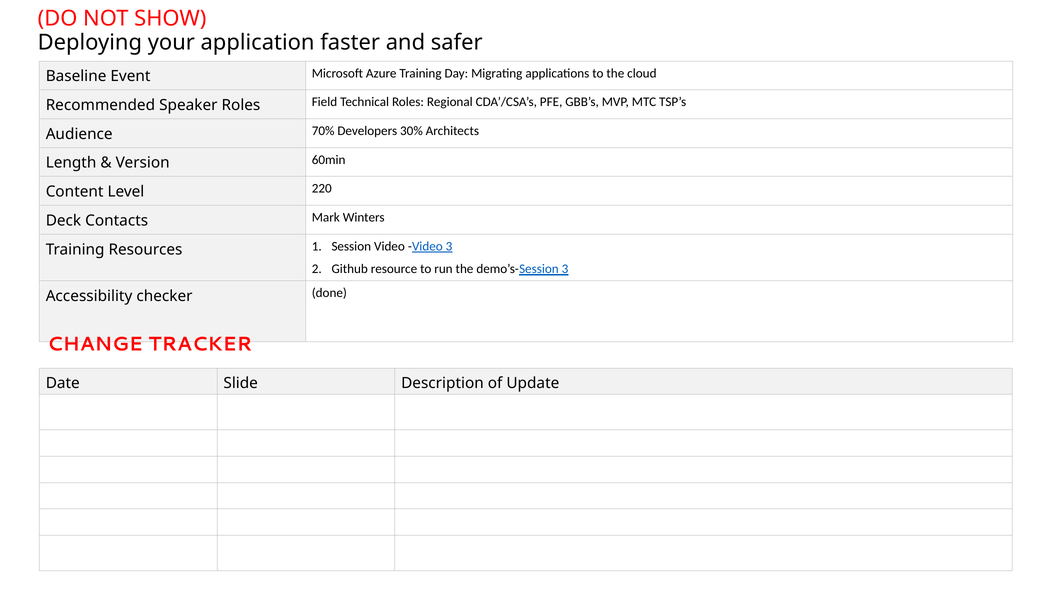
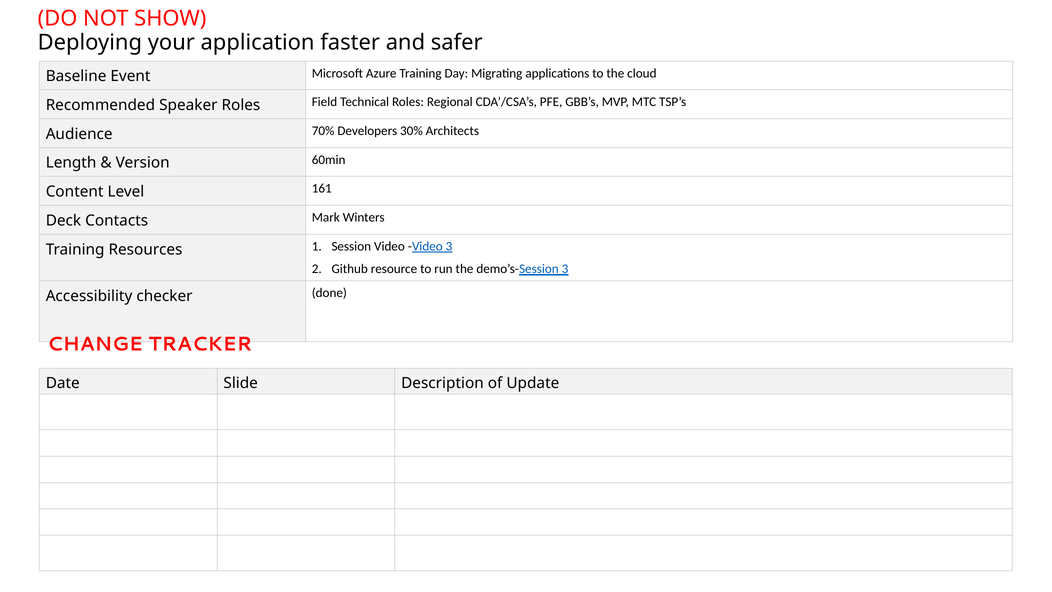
220: 220 -> 161 (322, 188)
